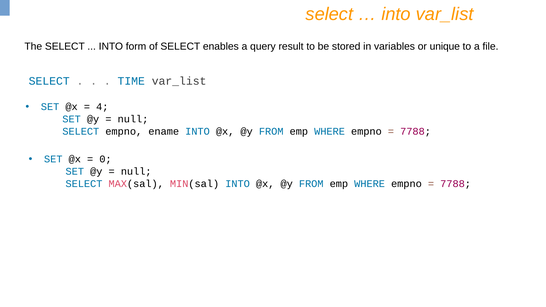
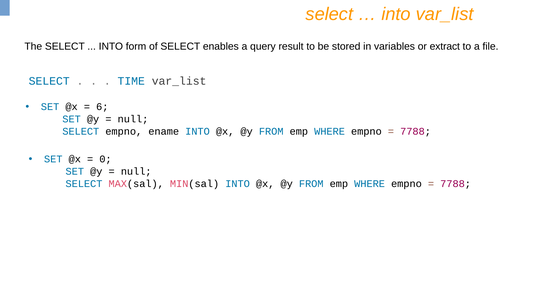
unique: unique -> extract (445, 46)
4: 4 -> 6 (102, 107)
